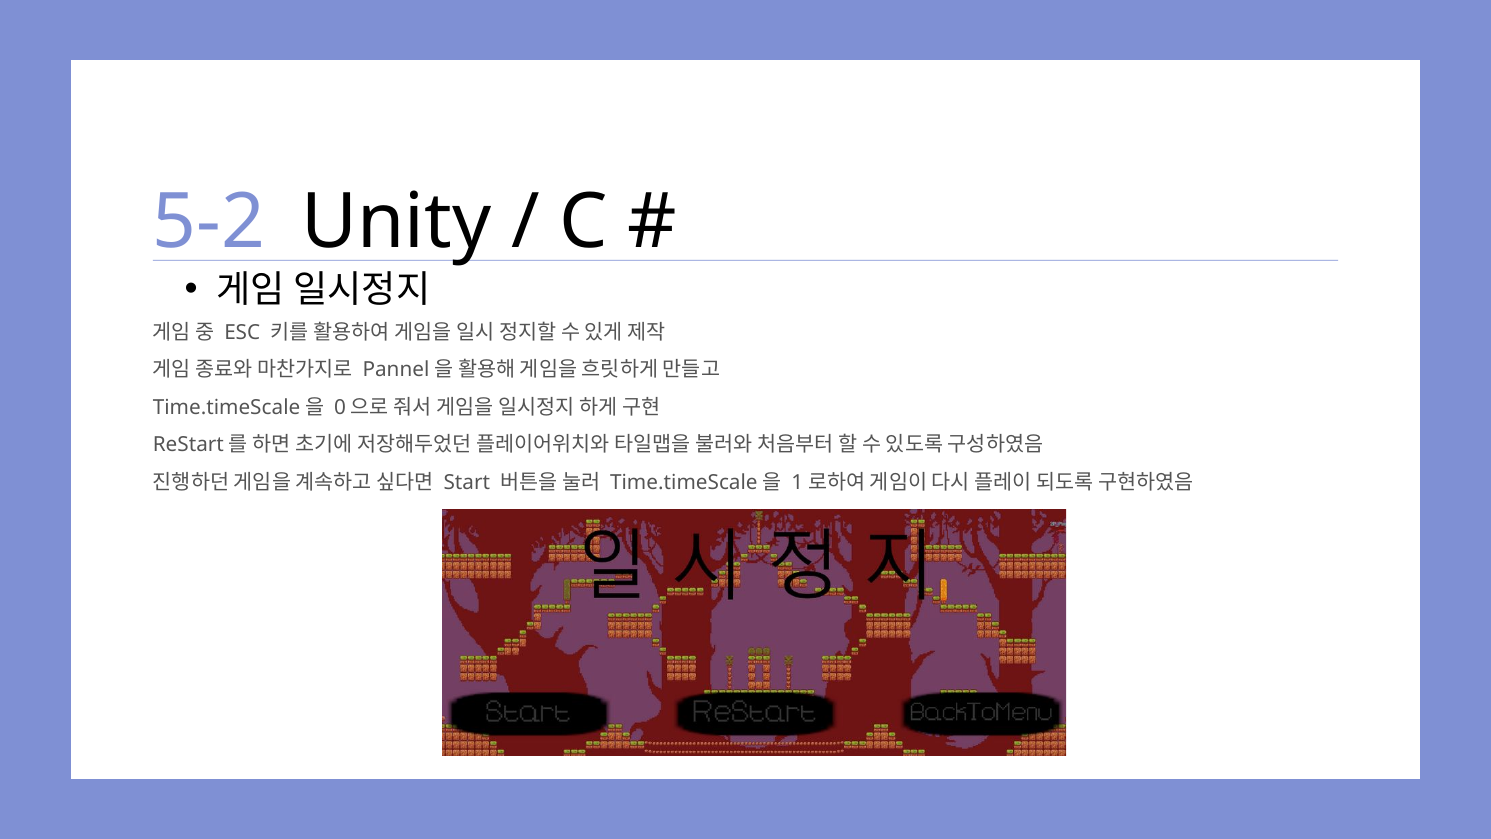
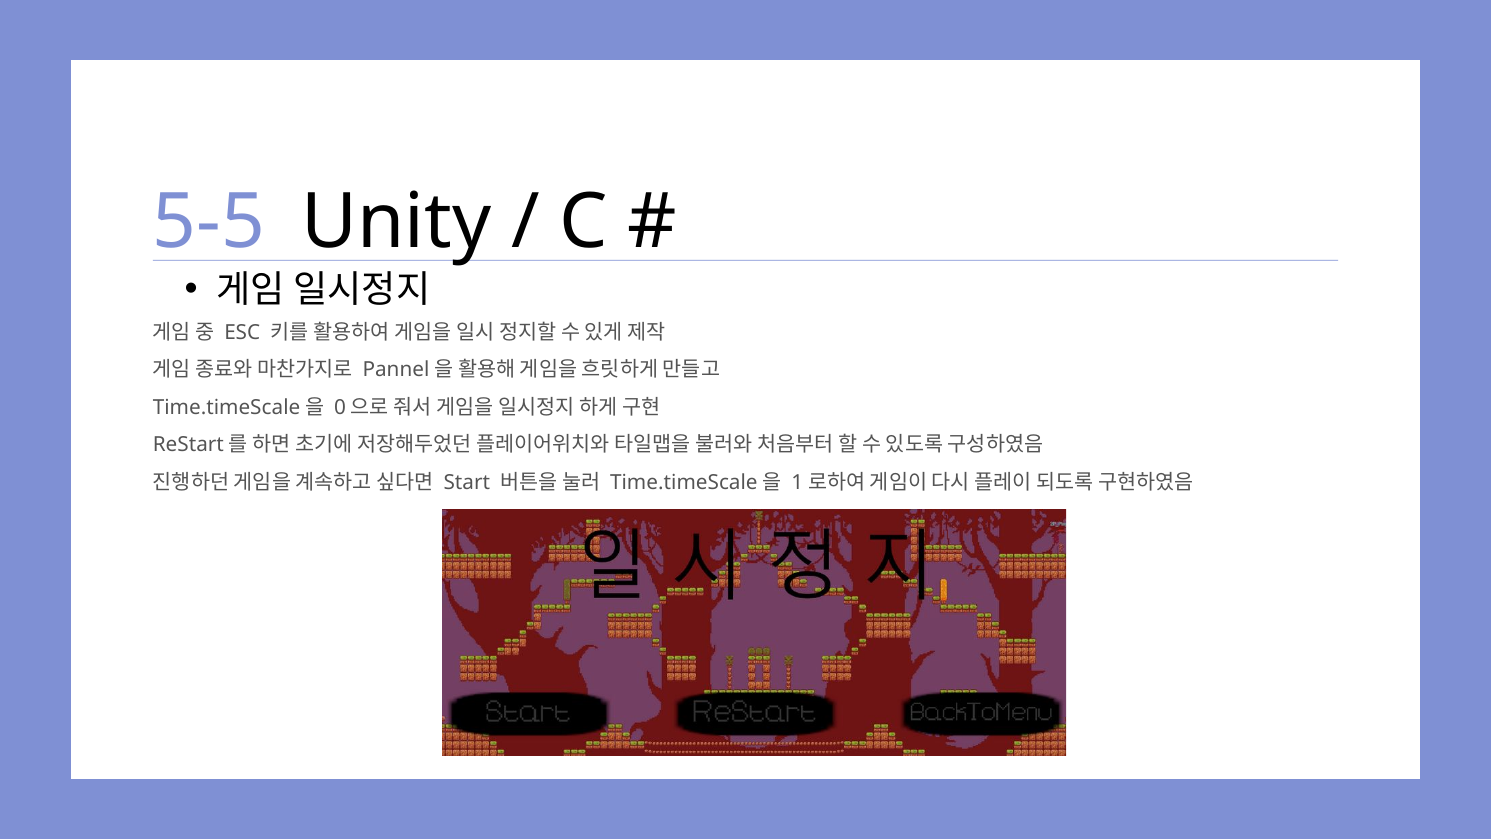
5-2: 5-2 -> 5-5 (209, 223)
